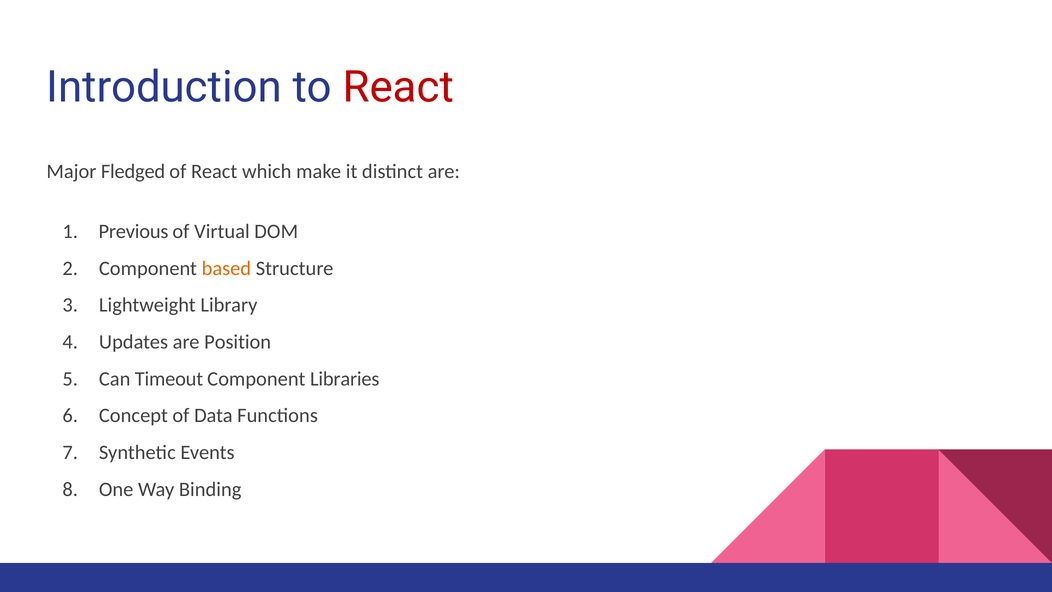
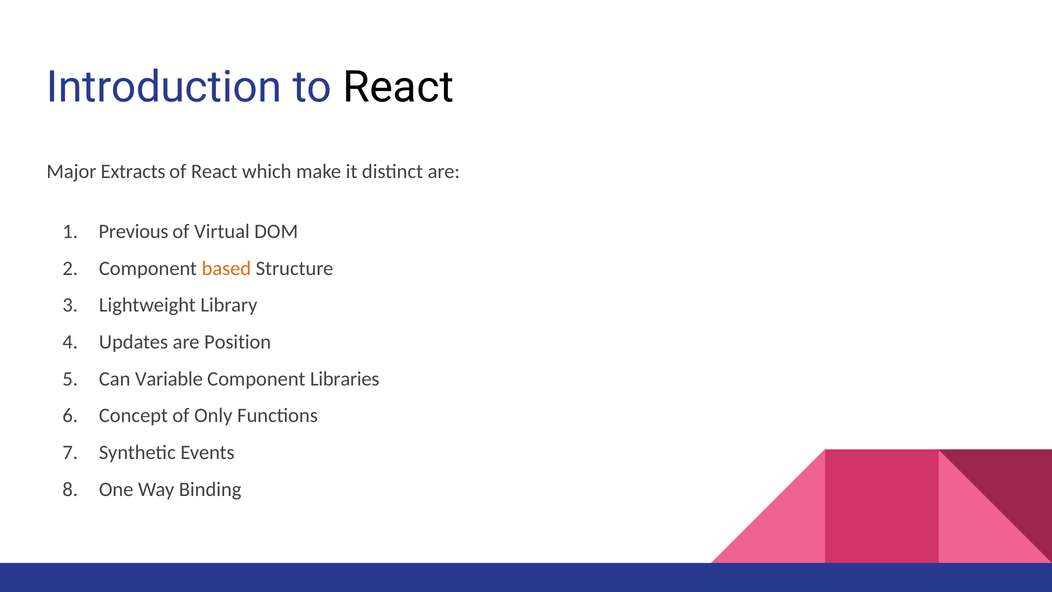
React colour: red -> black (398, 87)
Fledged: Fledged -> Extracts (133, 171)
Timeout: Timeout -> Variable (169, 379)
Data: Data -> Only (213, 415)
